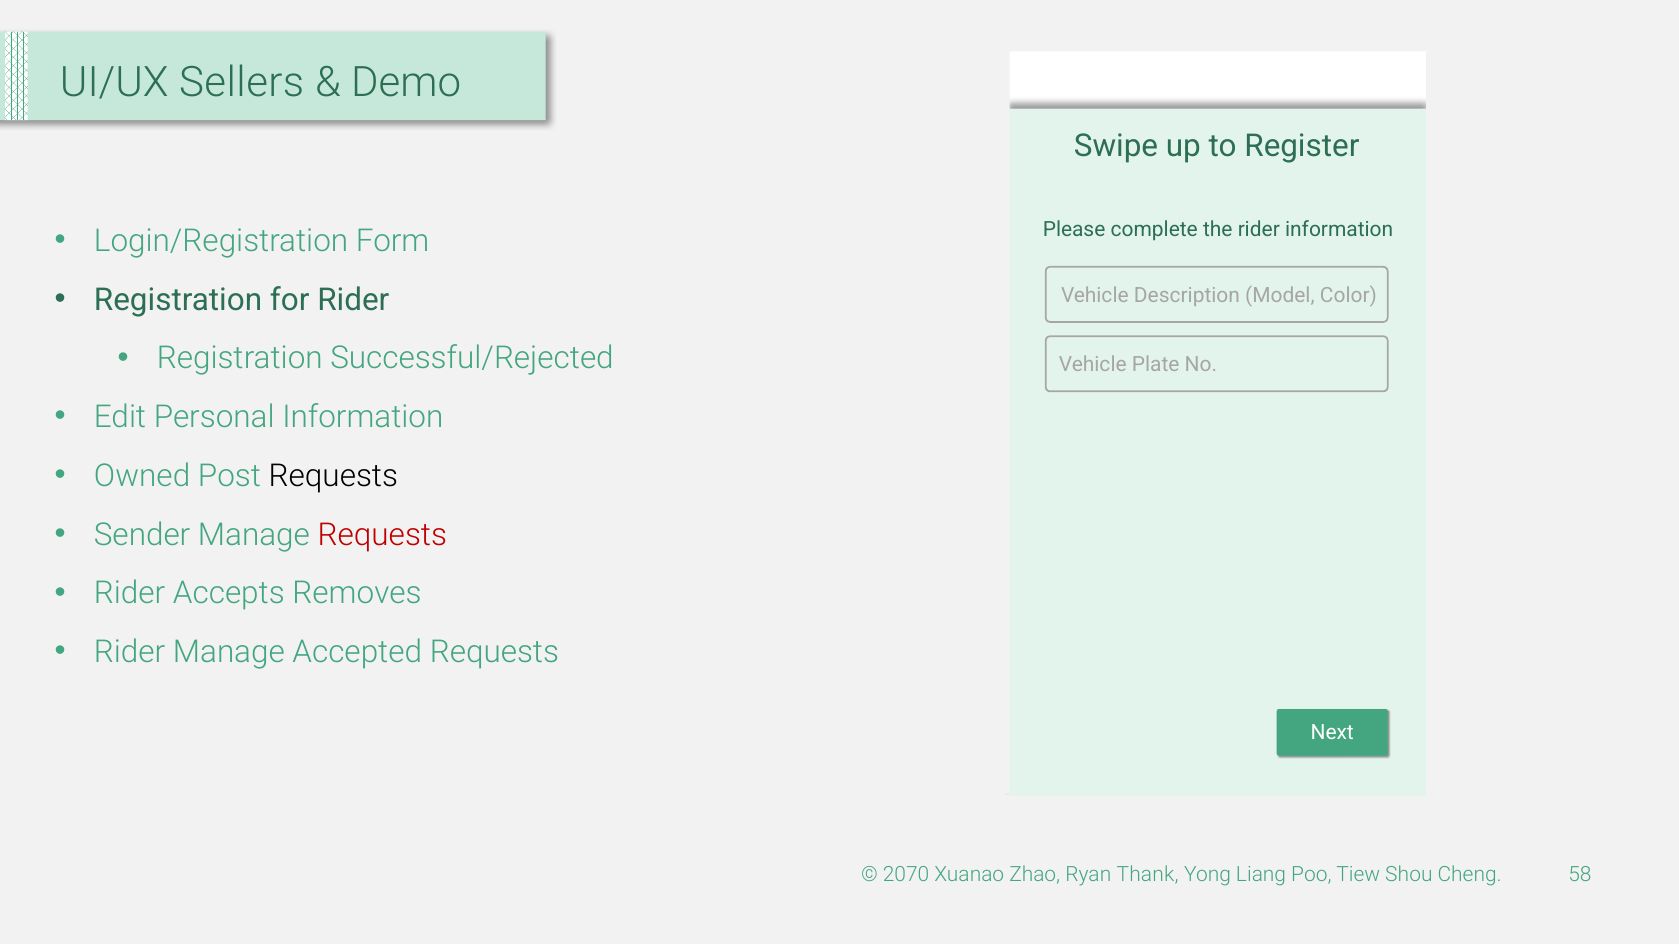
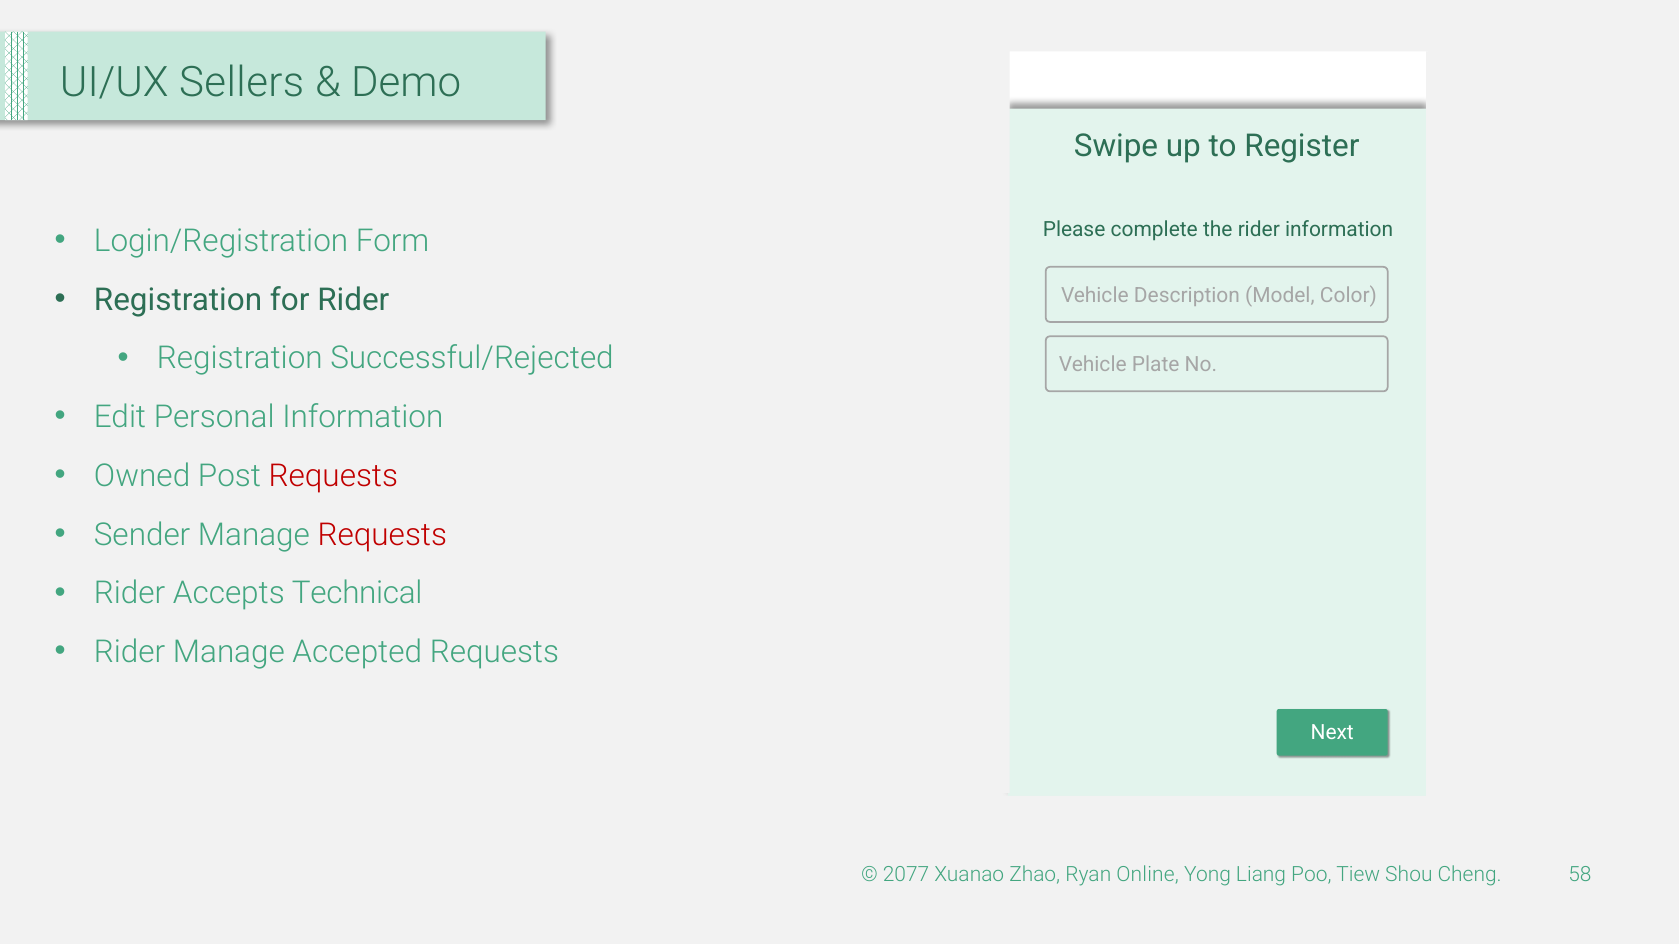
Requests colour: black -> red (333, 476)
Removes: Removes -> Technical (357, 594)
2070: 2070 -> 2077 (906, 875)
Thank: Thank -> Online (1148, 875)
